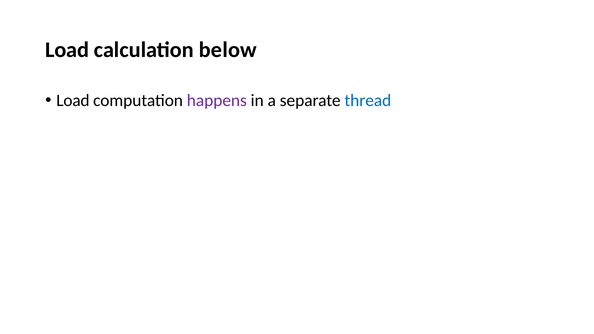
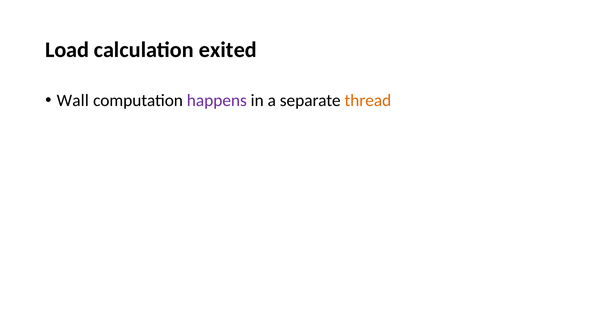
below: below -> exited (228, 50)
Load: Load -> Wall (73, 100)
thread colour: blue -> orange (368, 100)
